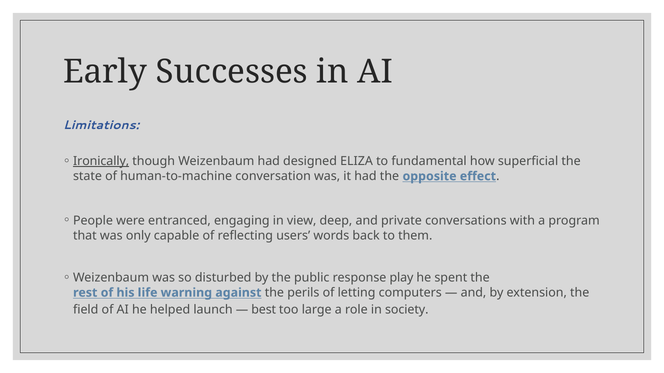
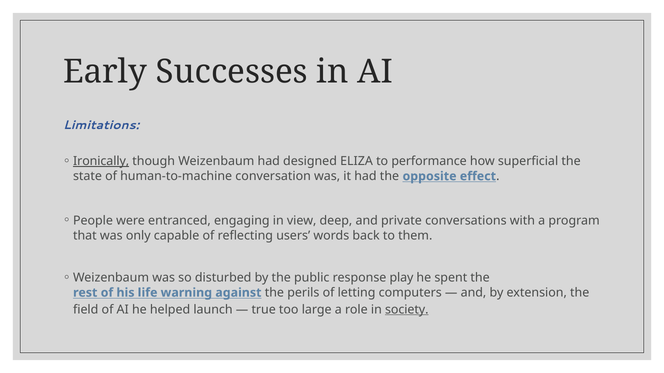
fundamental: fundamental -> performance (429, 161)
best: best -> true (264, 310)
society underline: none -> present (407, 310)
